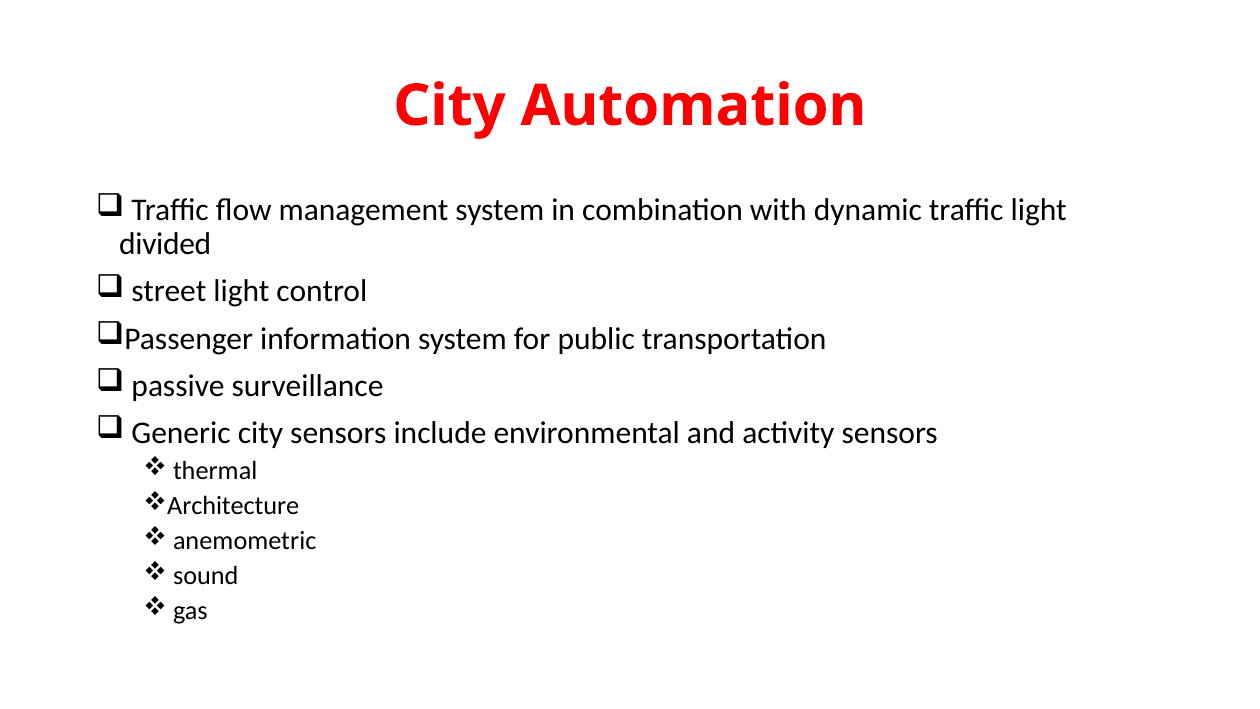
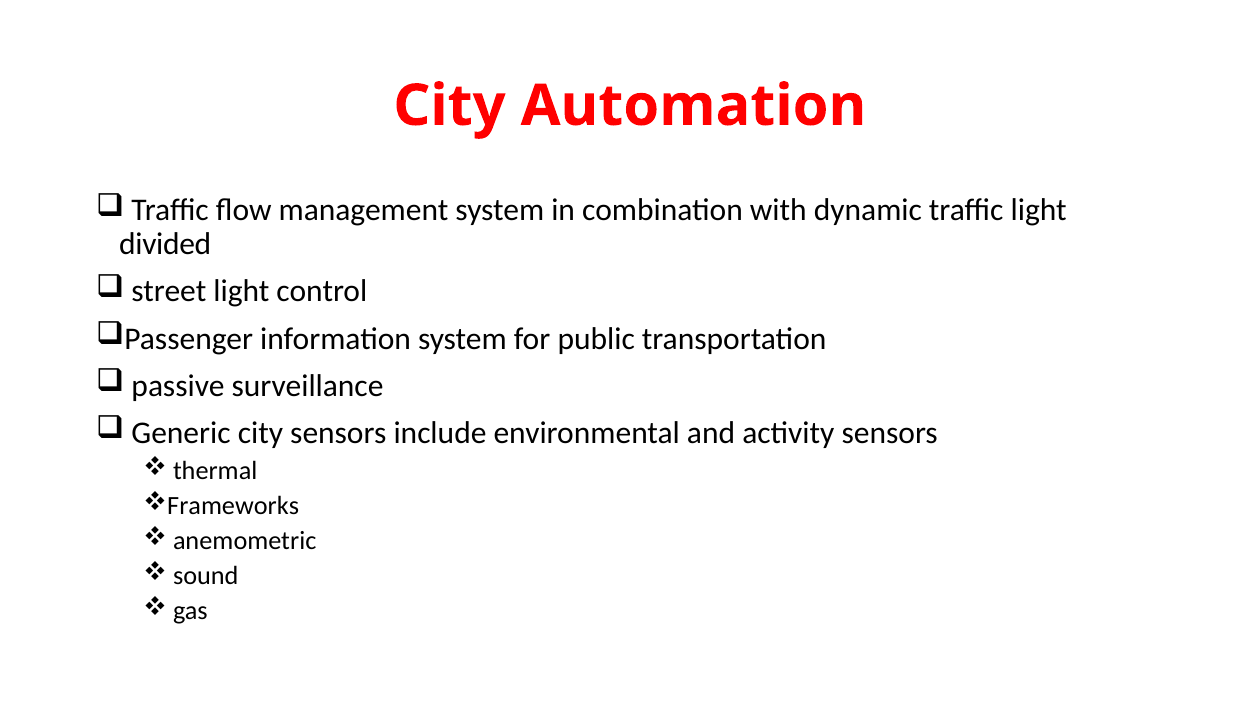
Architecture: Architecture -> Frameworks (233, 505)
